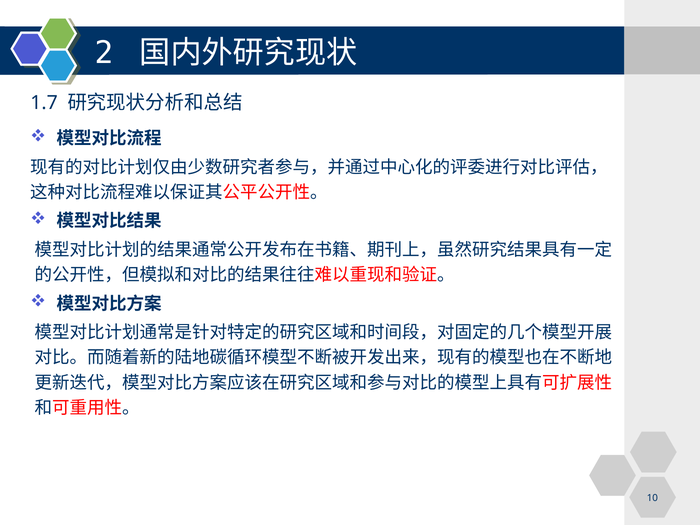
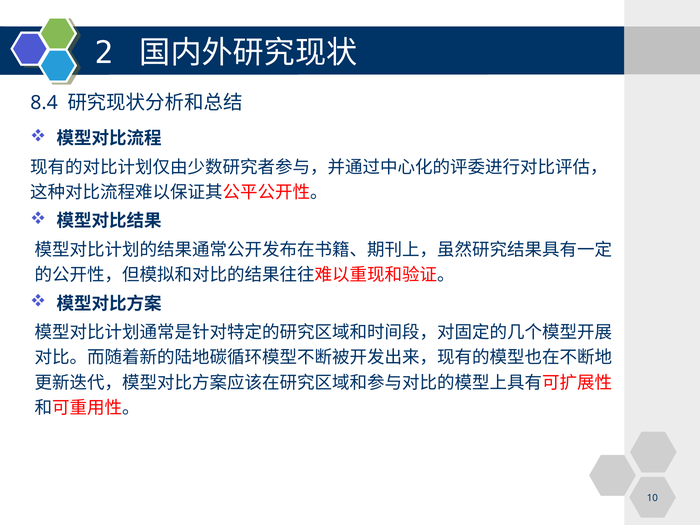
1.7: 1.7 -> 8.4 (44, 103)
